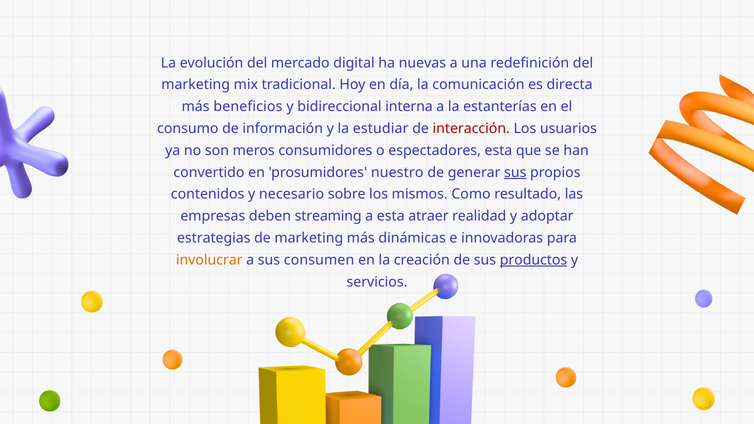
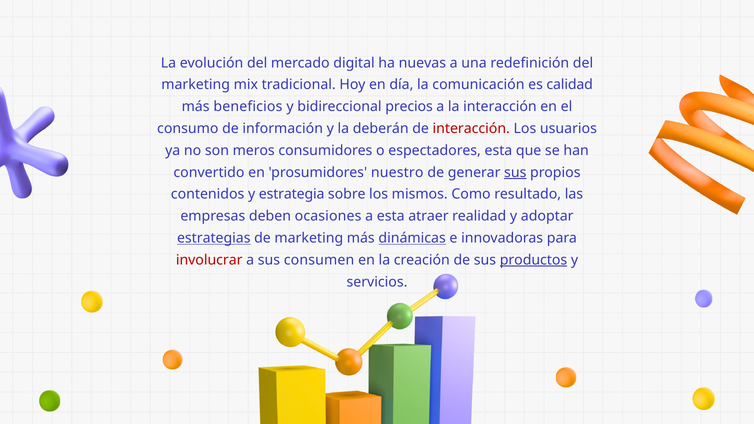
directa: directa -> calidad (570, 85)
interna: interna -> precios (409, 107)
la estanterías: estanterías -> interacción (500, 107)
estudiar: estudiar -> deberán (381, 129)
necesario: necesario -> estrategia (292, 194)
streaming: streaming -> ocasiones (328, 216)
estrategias underline: none -> present (214, 238)
dinámicas underline: none -> present (412, 238)
involucrar colour: orange -> red (209, 260)
